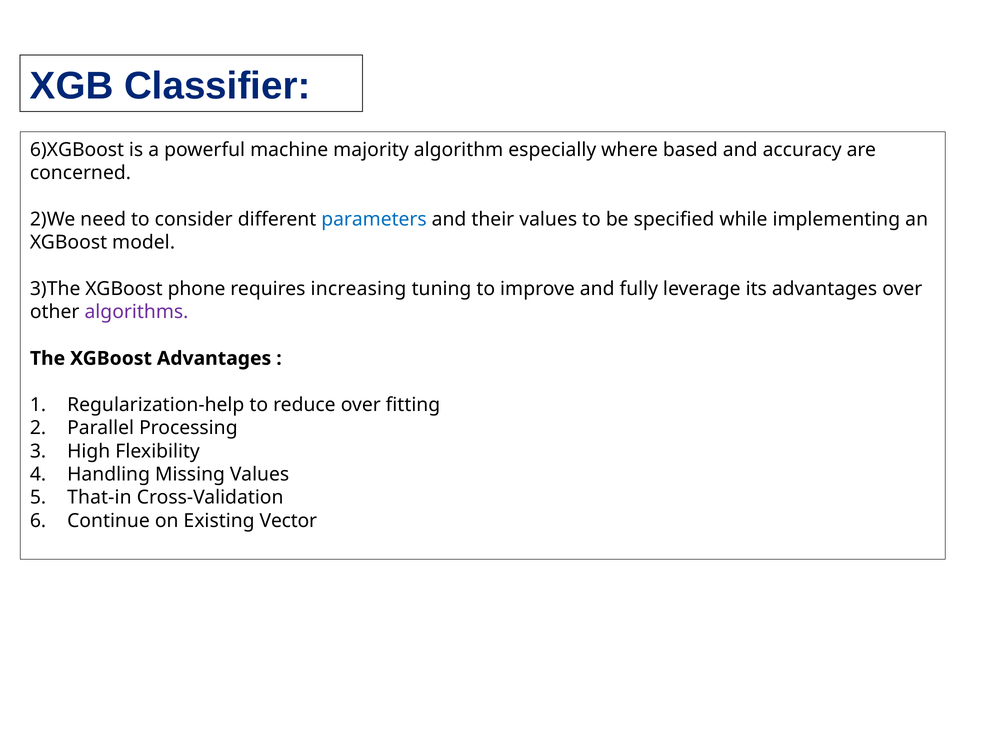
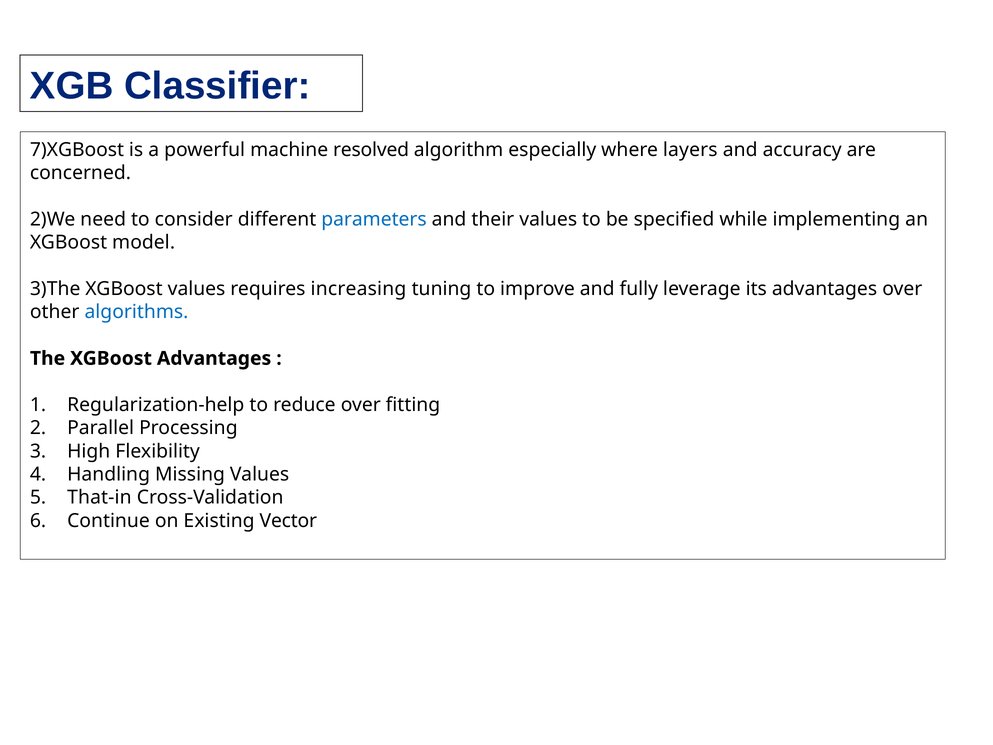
6)XGBoost: 6)XGBoost -> 7)XGBoost (77, 150)
majority: majority -> resolved (371, 150)
based: based -> layers (690, 150)
XGBoost phone: phone -> values (197, 289)
algorithms colour: purple -> blue (136, 312)
